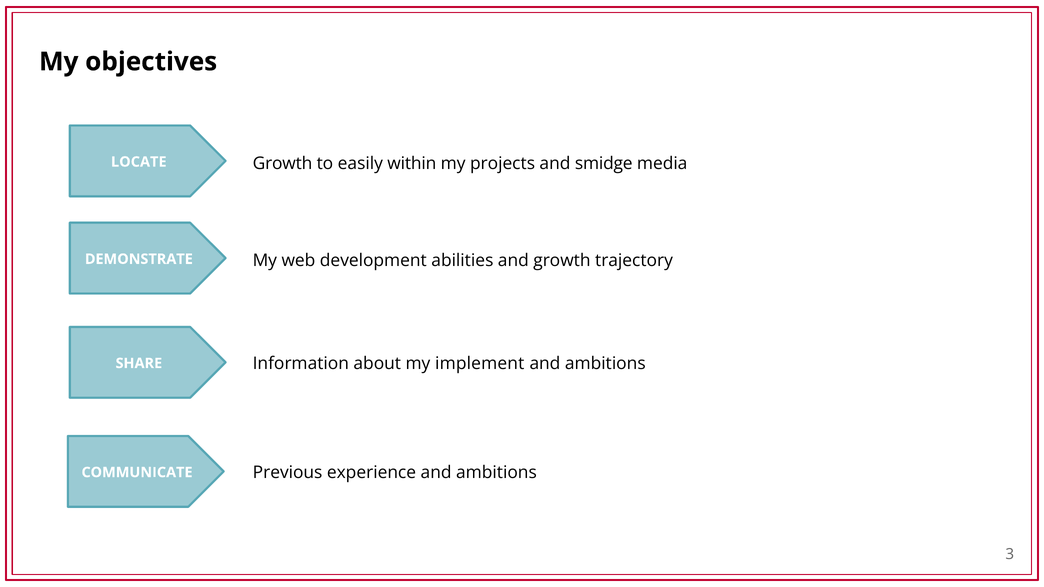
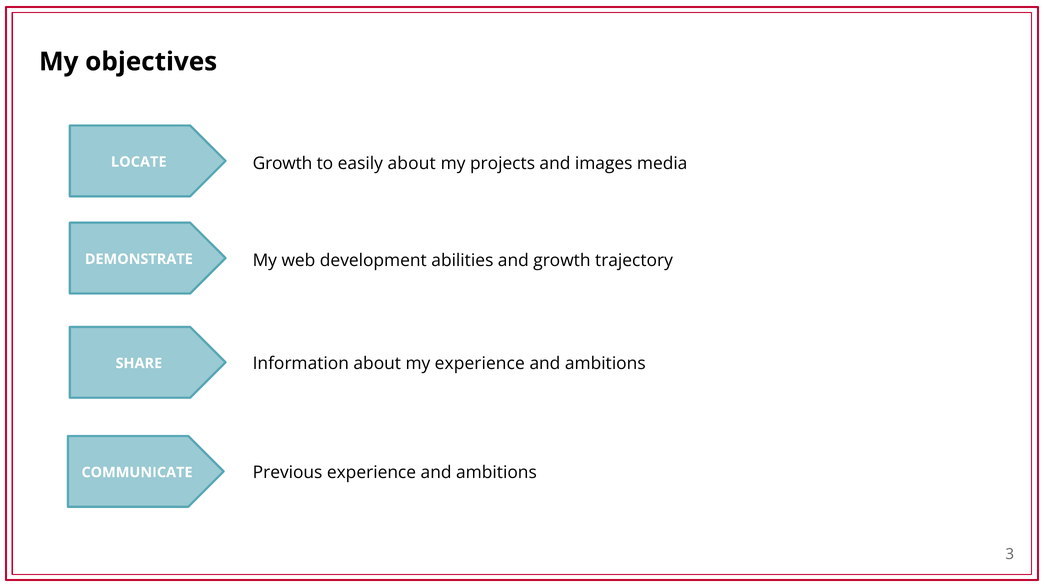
easily within: within -> about (412, 164)
smidge: smidge -> images (604, 164)
my implement: implement -> experience (480, 364)
